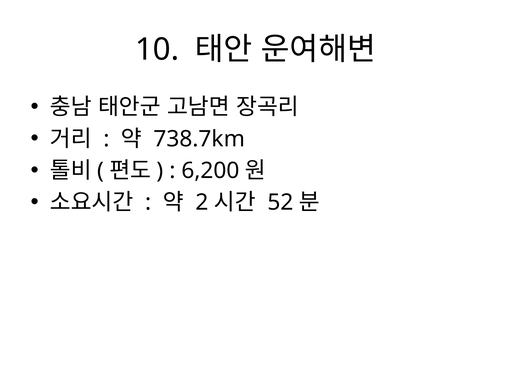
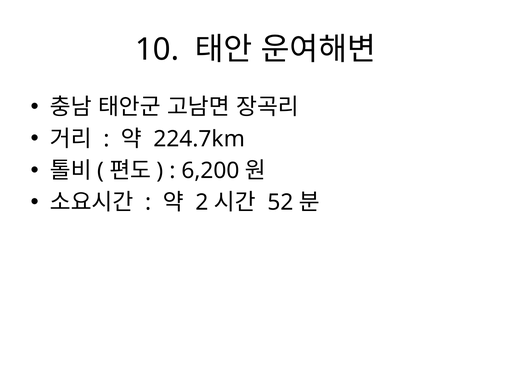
738.7km: 738.7km -> 224.7km (199, 139)
